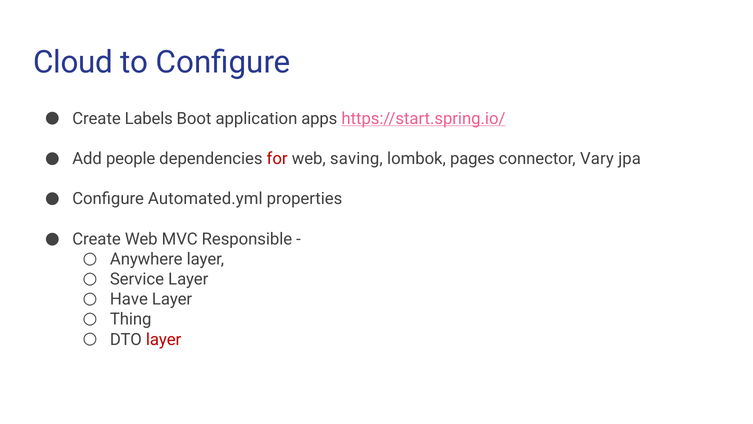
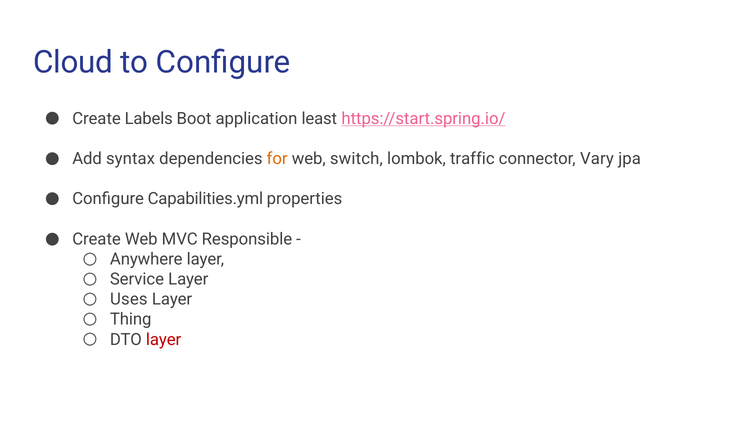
apps: apps -> least (319, 118)
people: people -> syntax (131, 159)
for colour: red -> orange (277, 159)
saving: saving -> switch (356, 159)
pages: pages -> traffic (472, 159)
Automated.yml: Automated.yml -> Capabilities.yml (205, 199)
Have: Have -> Uses (129, 299)
